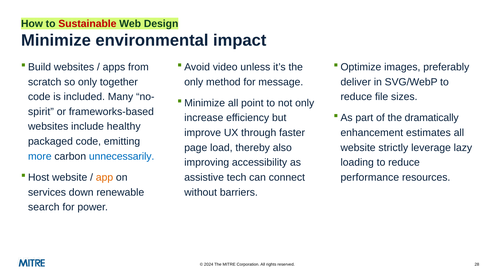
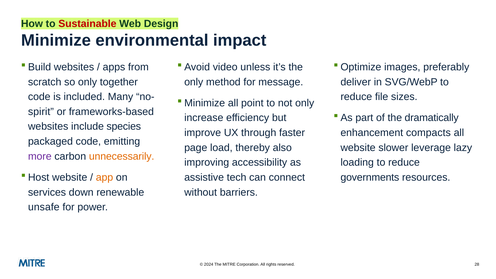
healthy: healthy -> species (124, 127)
estimates: estimates -> compacts (428, 133)
strictly: strictly -> slower (393, 148)
more colour: blue -> purple (40, 156)
unnecessarily colour: blue -> orange (122, 156)
performance: performance -> governments (370, 177)
search: search -> unsafe (44, 207)
